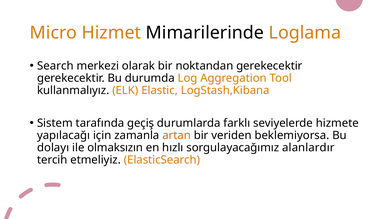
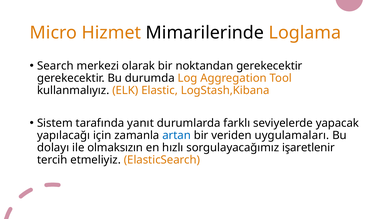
geçiş: geçiş -> yanıt (141, 123)
hizmete: hizmete -> yapacak (337, 123)
artan colour: orange -> blue (177, 136)
beklemiyorsa: beklemiyorsa -> uygulamaları (292, 136)
alanlardır: alanlardır -> işaretlenir (308, 148)
